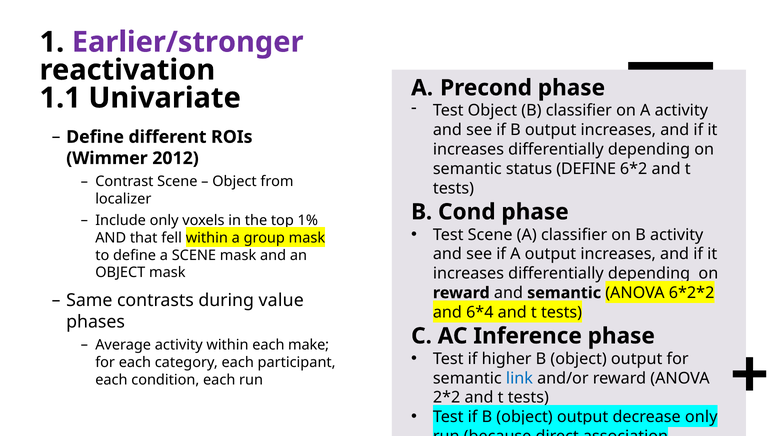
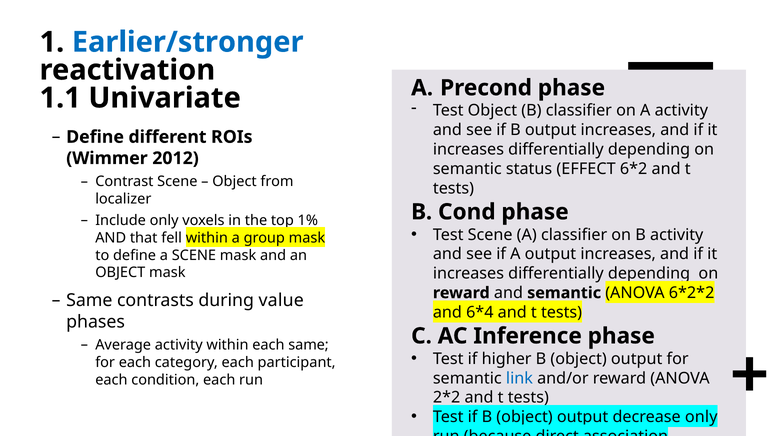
Earlier/stronger colour: purple -> blue (188, 42)
status DEFINE: DEFINE -> EFFECT (586, 169)
each make: make -> same (309, 345)
